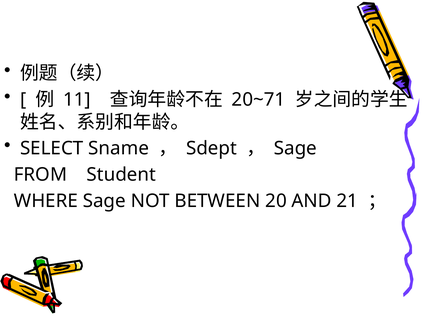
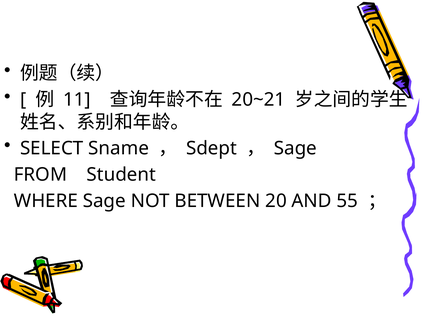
20~71: 20~71 -> 20~21 (258, 100)
21: 21 -> 55 (347, 201)
